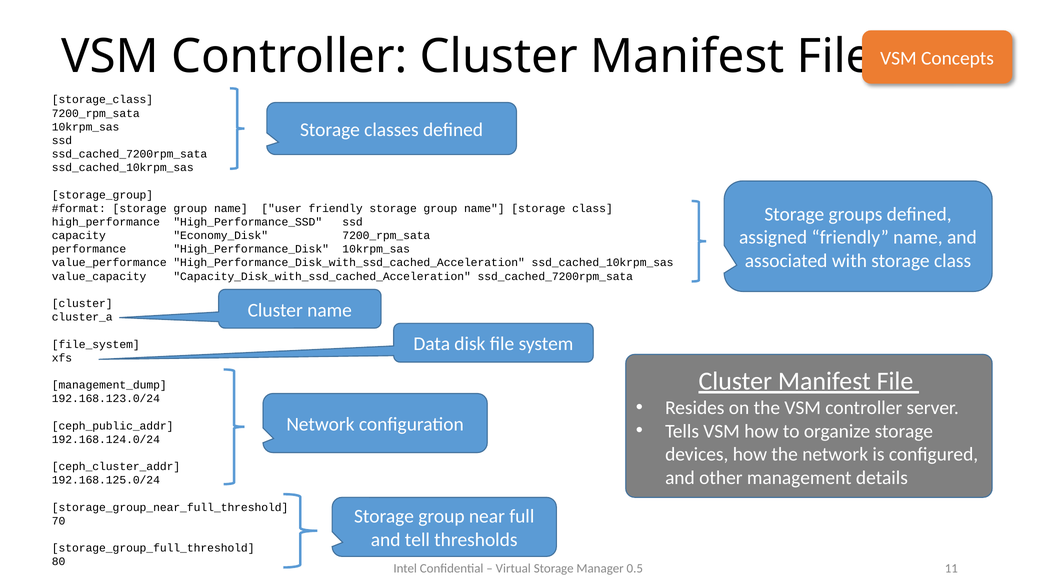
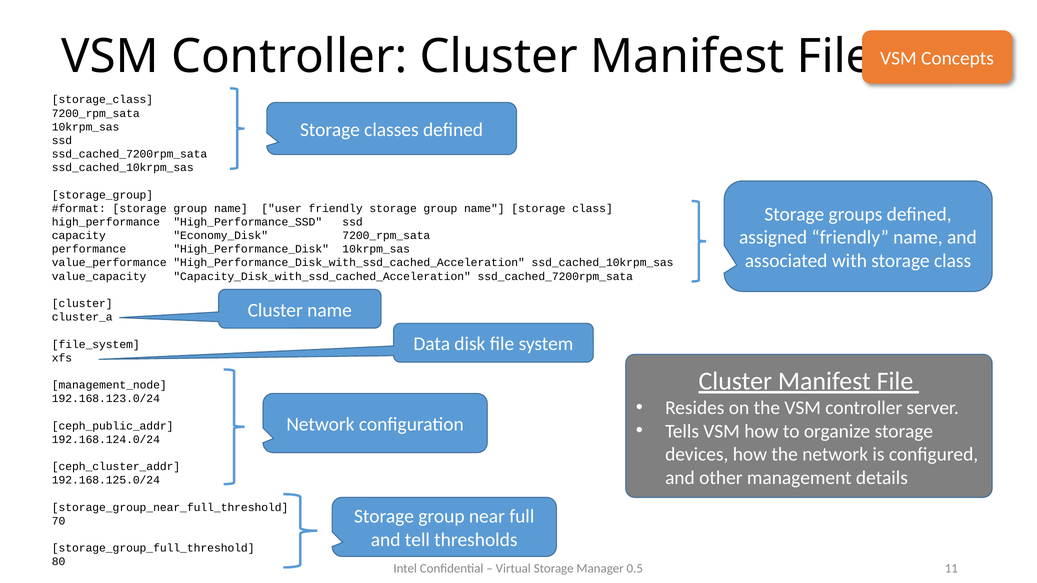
management_dump: management_dump -> management_node (109, 385)
